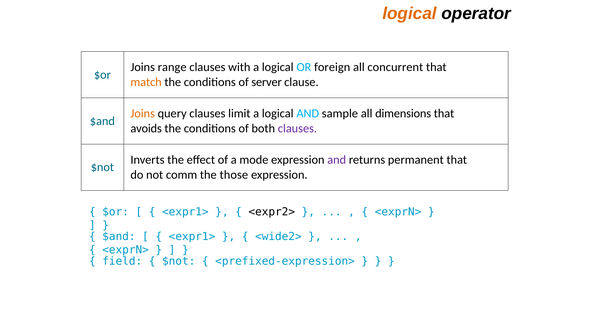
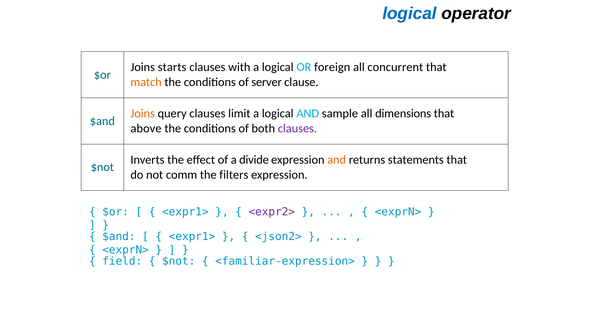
logical colour: orange -> blue (410, 14)
range: range -> starts (172, 67)
avoids: avoids -> above (146, 129)
mode: mode -> divide (254, 160)
and colour: purple -> orange (337, 160)
permanent: permanent -> statements (416, 160)
those: those -> filters (234, 175)
<expr2> colour: black -> purple (272, 212)
<wide2>: <wide2> -> <json2> (278, 237)
<prefixed-expression>: <prefixed-expression> -> <familiar-expression> (285, 262)
